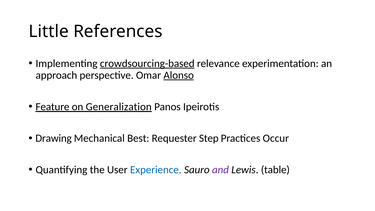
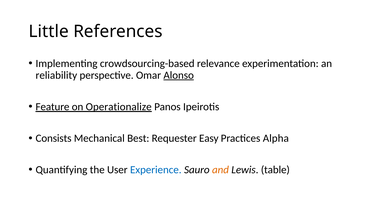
crowdsourcing-based underline: present -> none (147, 63)
approach: approach -> reliability (56, 75)
Generalization: Generalization -> Operationalize (119, 107)
Drawing: Drawing -> Consists (54, 138)
Step: Step -> Easy (209, 138)
Occur: Occur -> Alpha (276, 138)
and colour: purple -> orange (220, 170)
